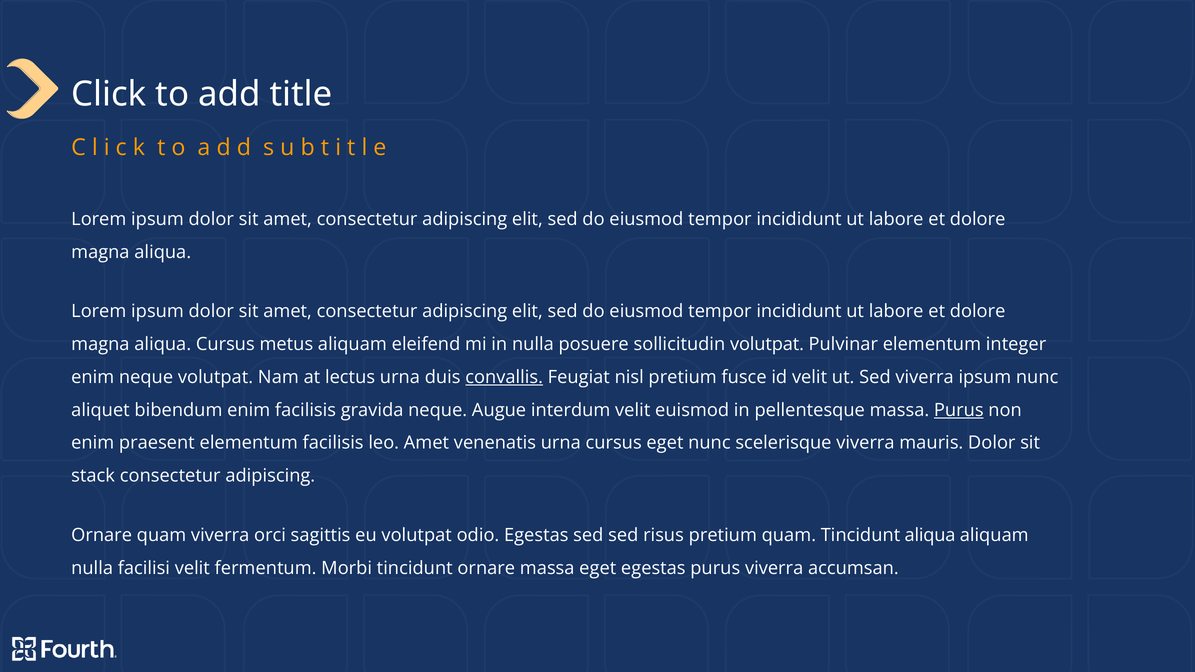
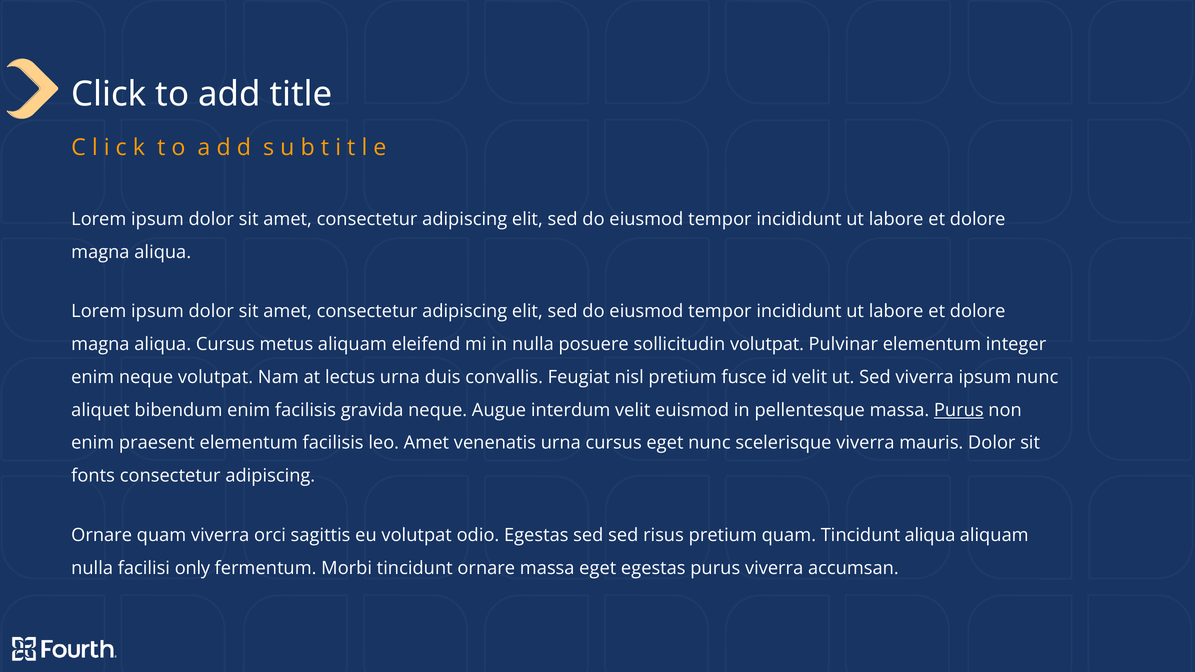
convallis underline: present -> none (504, 377)
stack: stack -> fonts (93, 476)
facilisi velit: velit -> only (192, 568)
